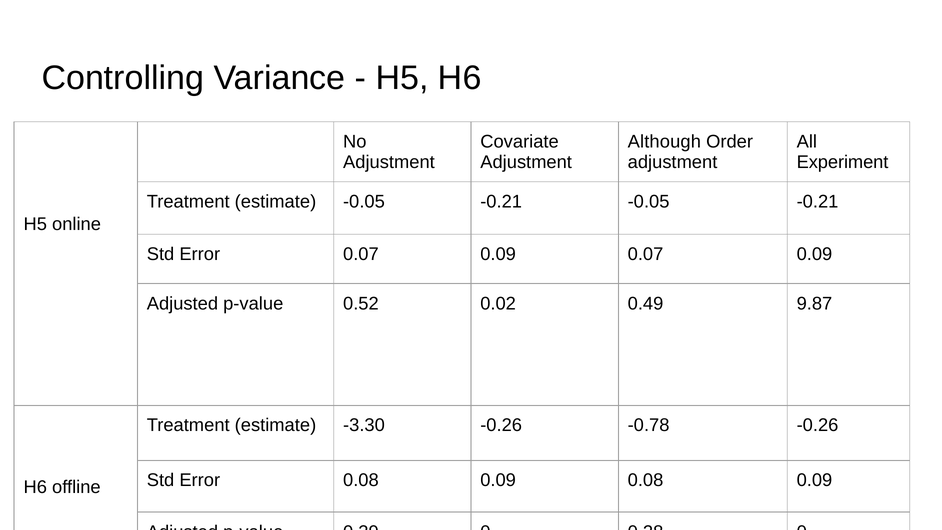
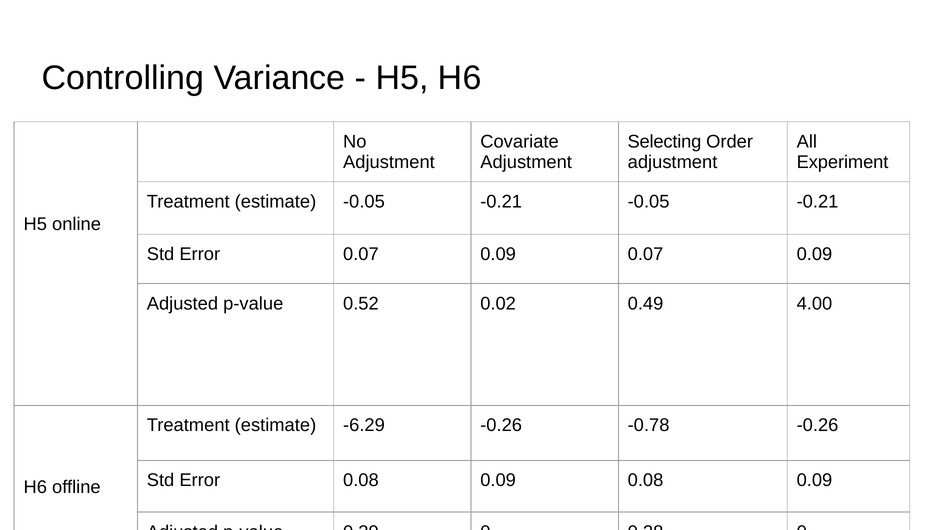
Although: Although -> Selecting (665, 142)
9.87: 9.87 -> 4.00 (814, 304)
-3.30: -3.30 -> -6.29 (364, 425)
